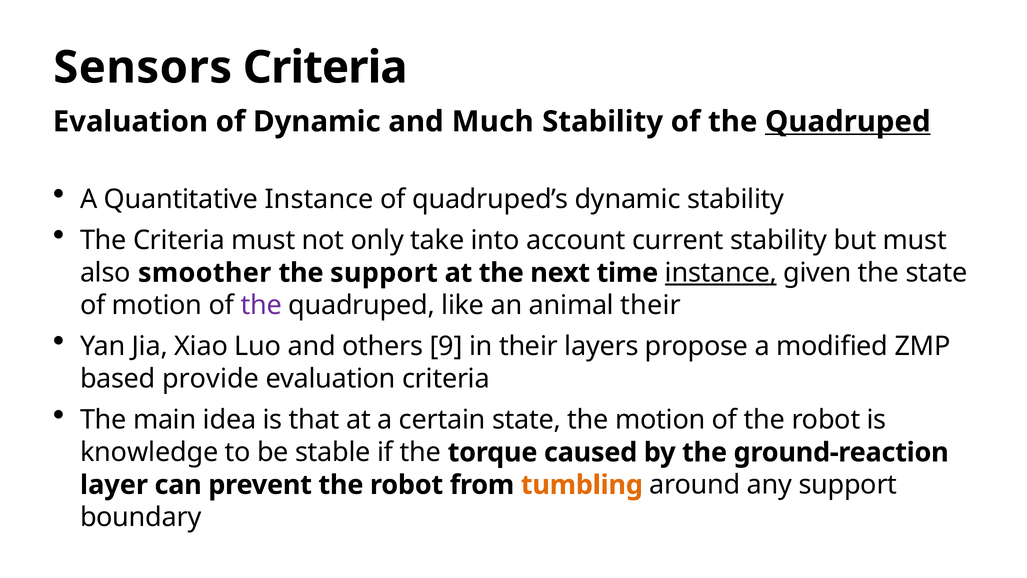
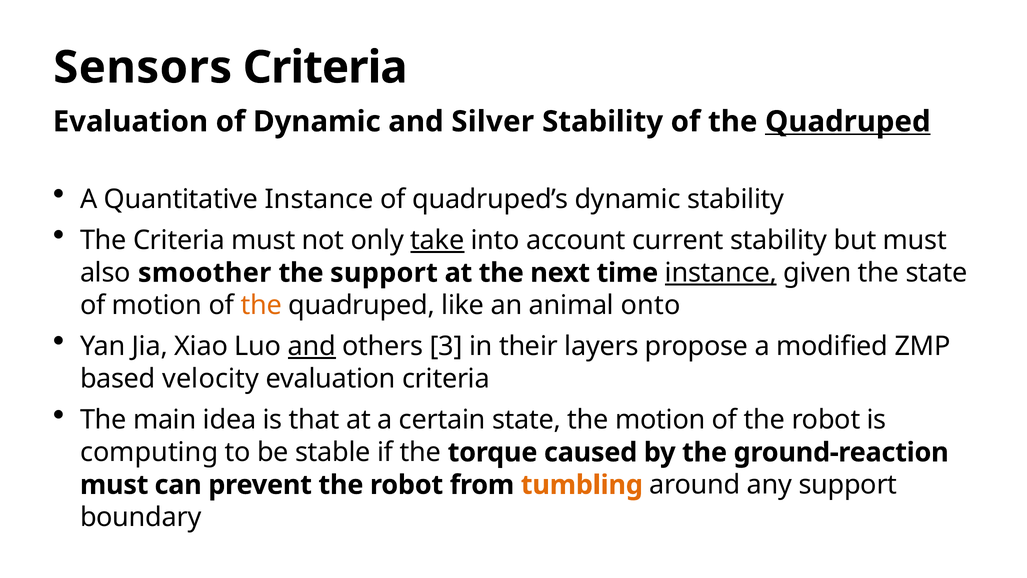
Much: Much -> Silver (493, 122)
take underline: none -> present (437, 240)
the colour: purple -> orange (261, 305)
animal their: their -> onto (651, 305)
and underline: none -> present (312, 346)
9: 9 -> 3 (446, 346)
provide: provide -> velocity (211, 379)
knowledge: knowledge -> computing (149, 452)
layer: layer -> must (114, 485)
